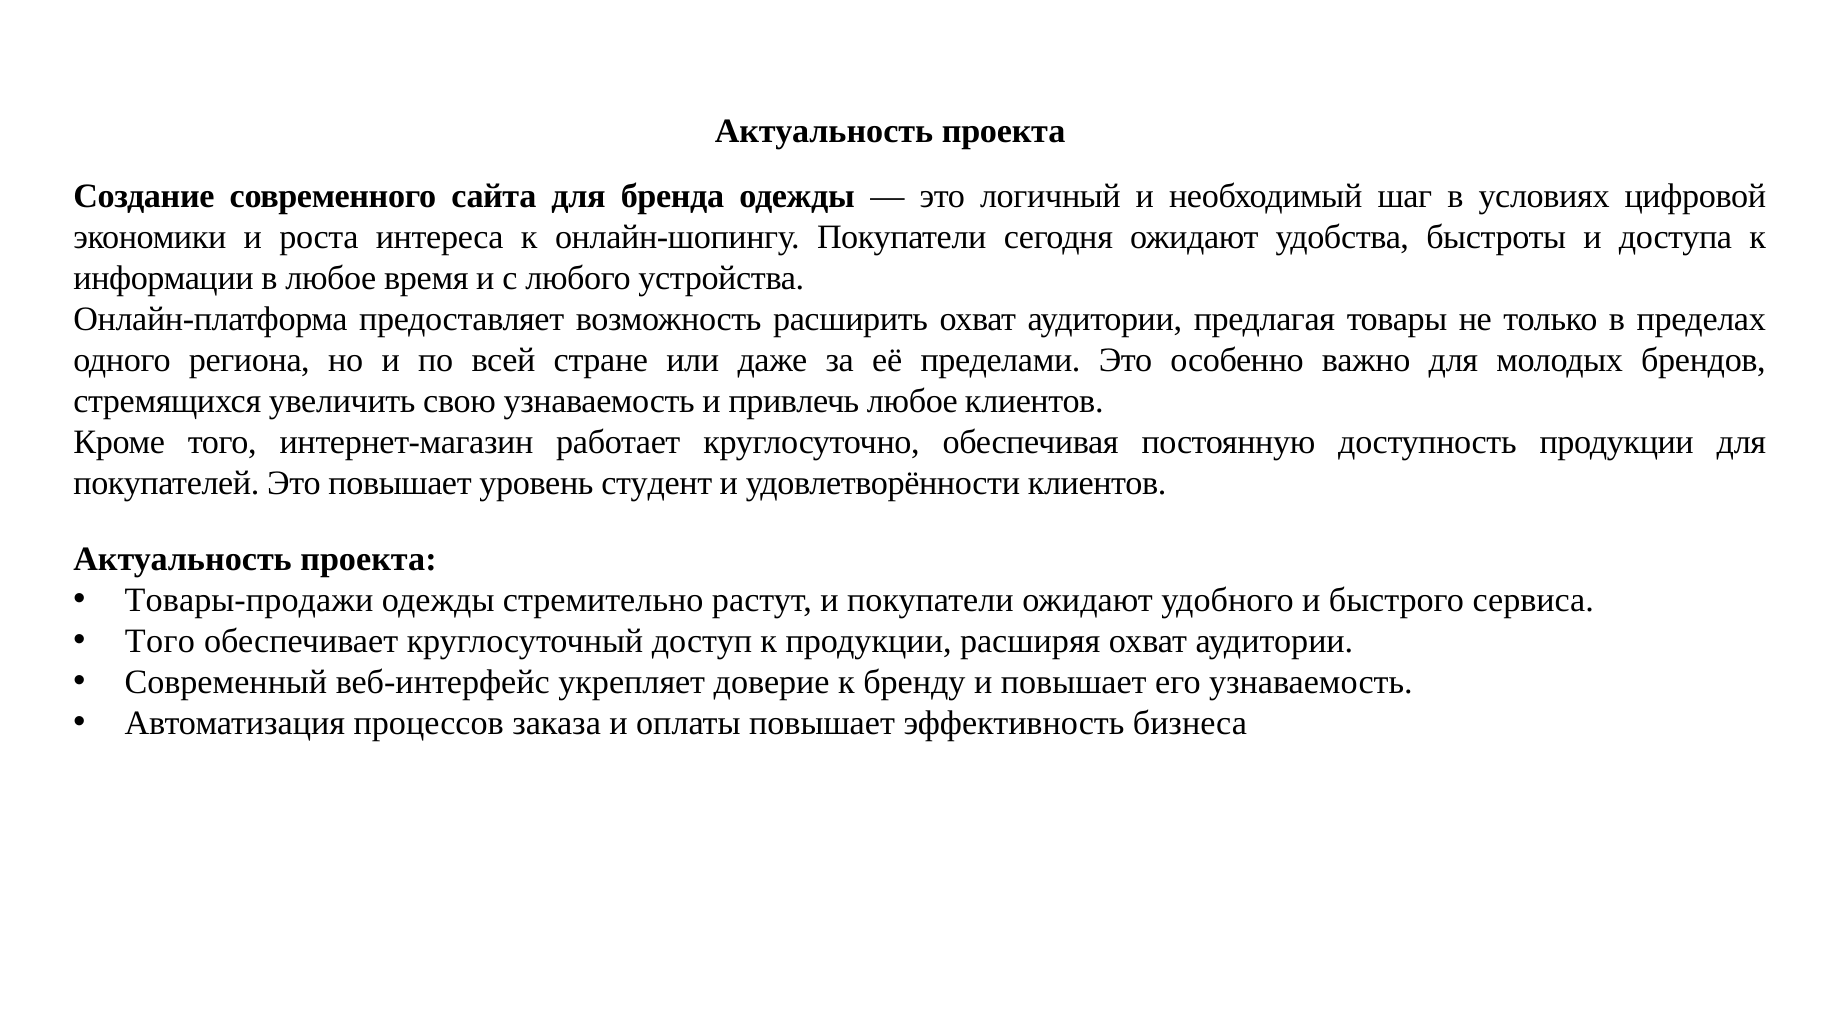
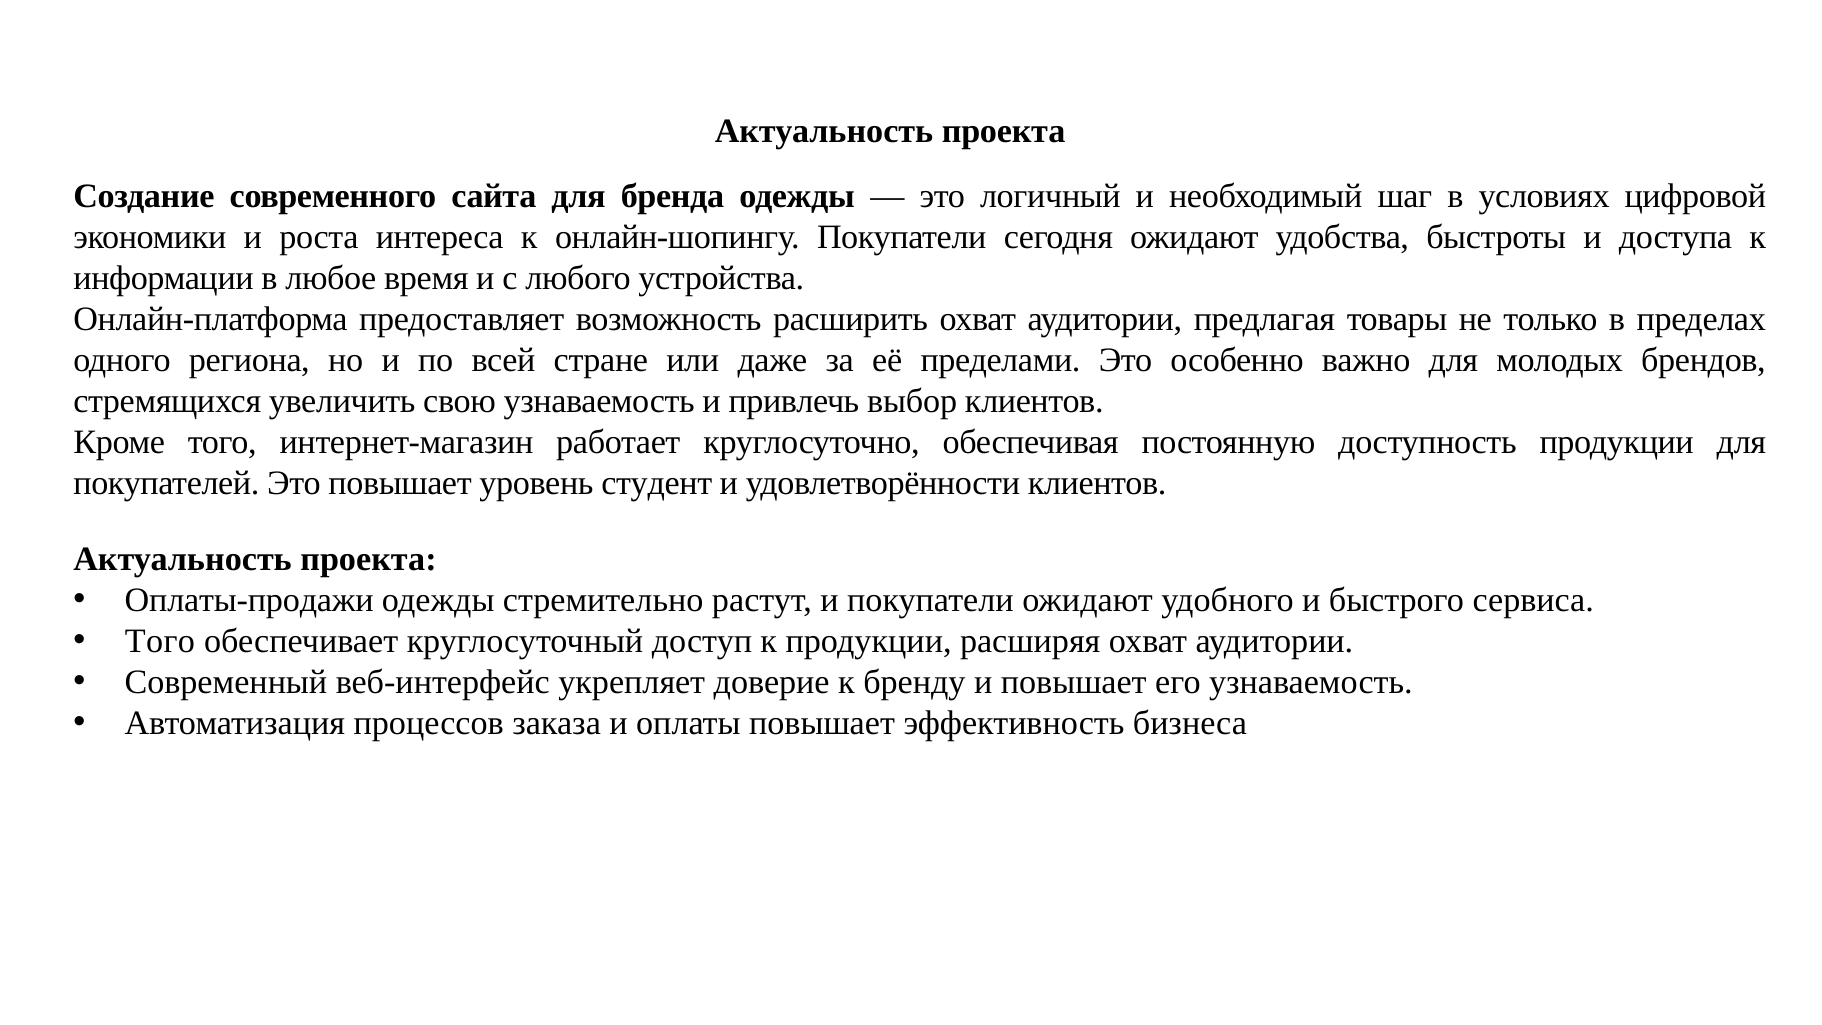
привлечь любое: любое -> выбор (912, 401)
Товары-продажи: Товары-продажи -> Оплаты-продажи (249, 600)
